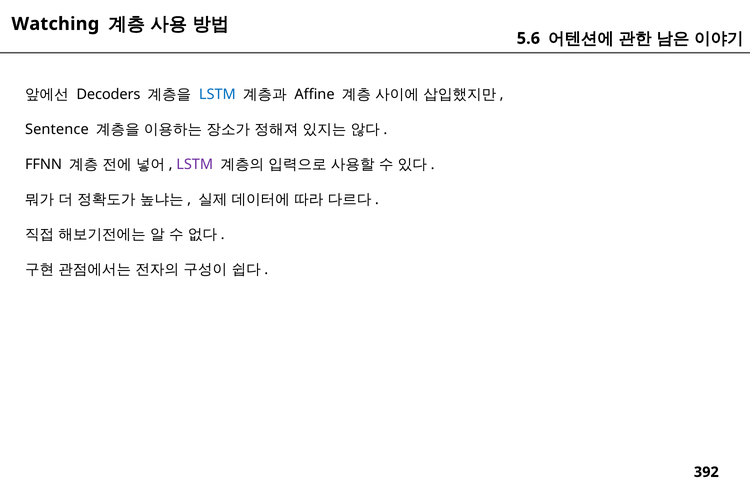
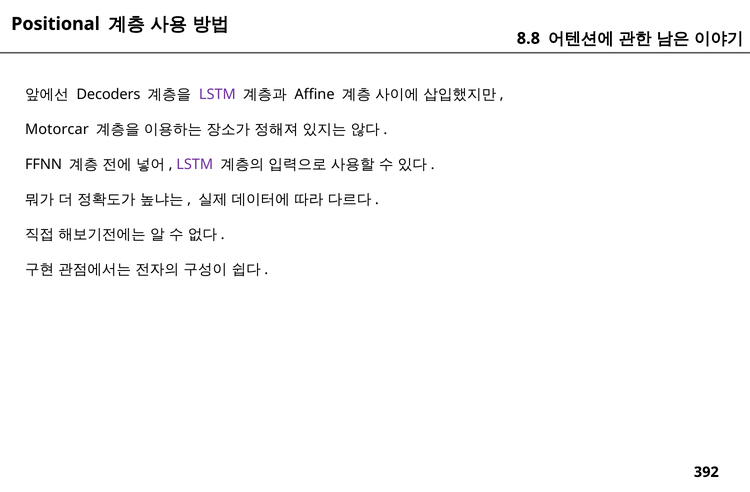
Watching: Watching -> Positional (56, 24)
5.6: 5.6 -> 8.8 (528, 38)
LSTM colour: blue -> purple (217, 95)
Sentence: Sentence -> Motorcar (57, 130)
